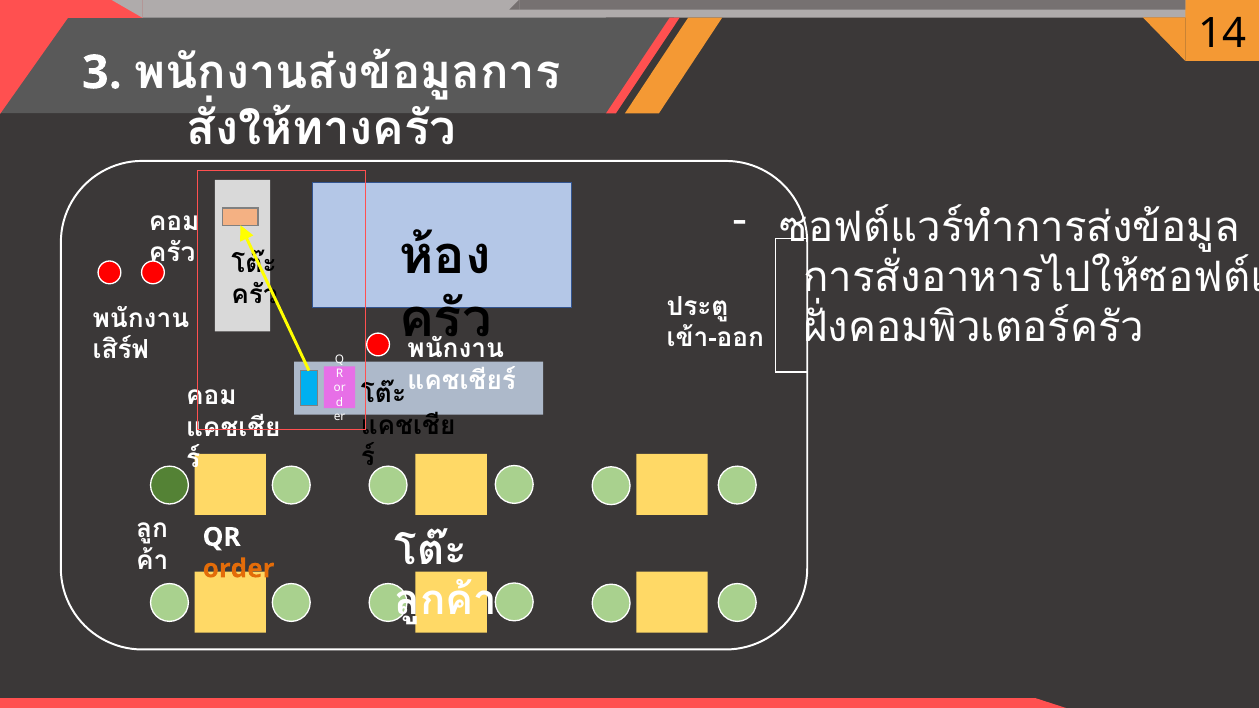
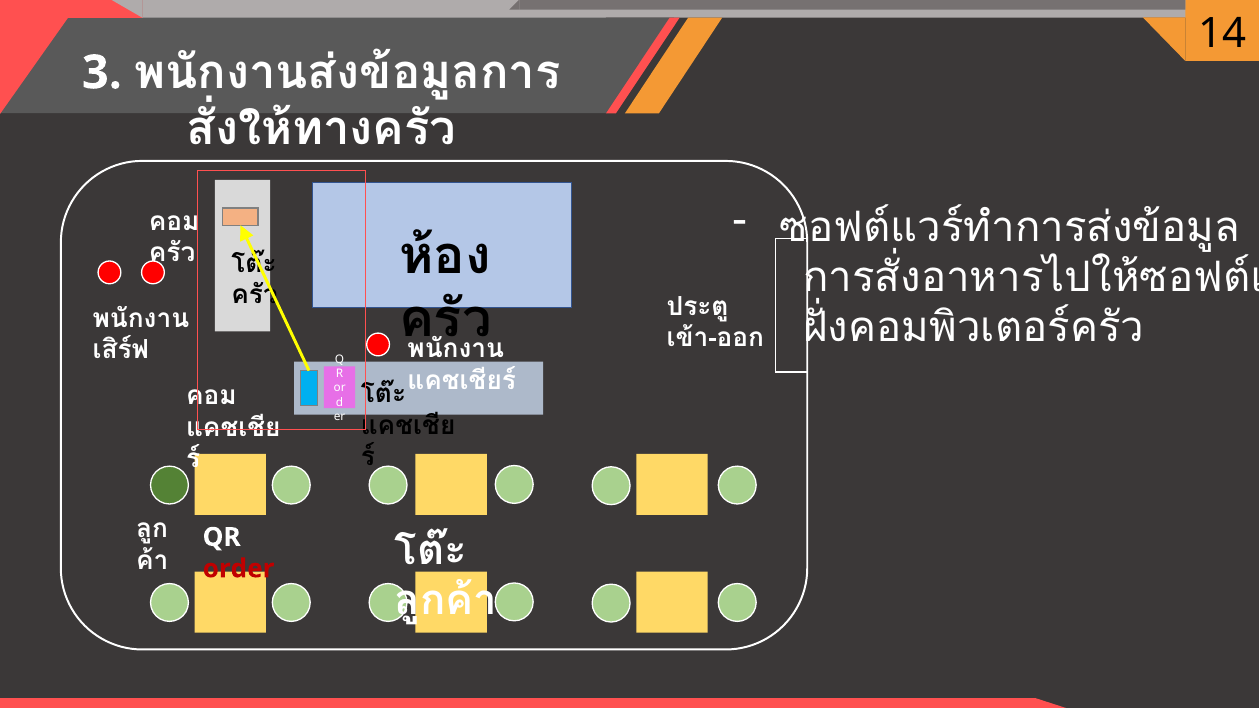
order colour: orange -> red (238, 569)
